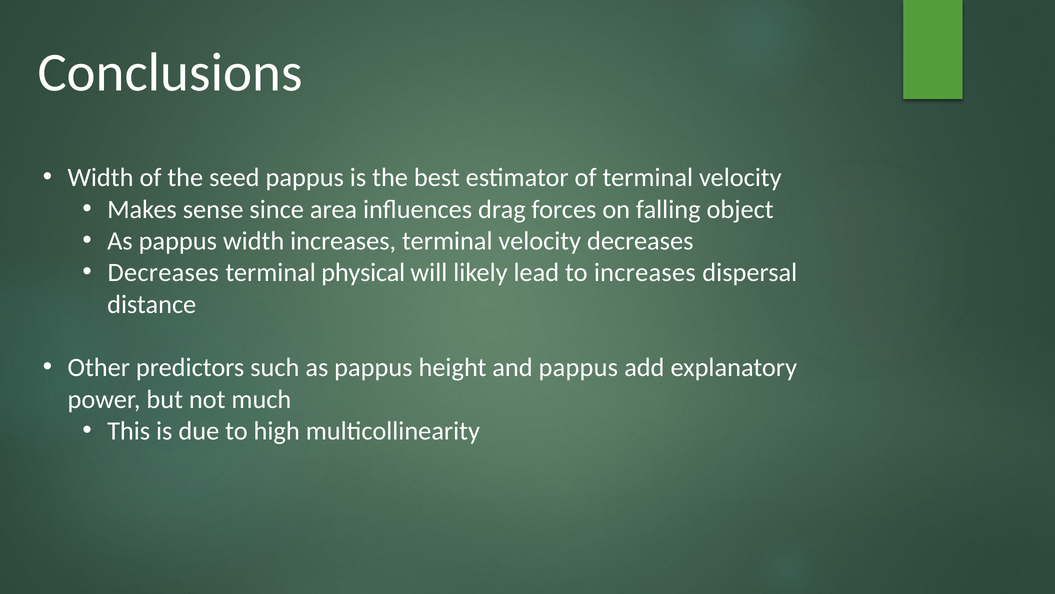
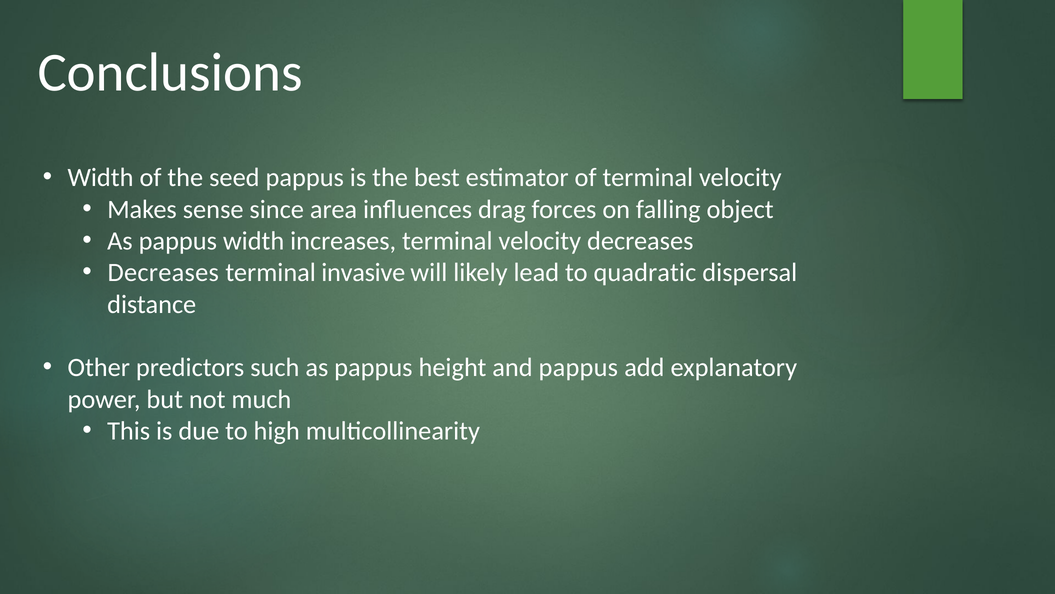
physical: physical -> invasive (363, 272)
to increases: increases -> quadratic (645, 272)
